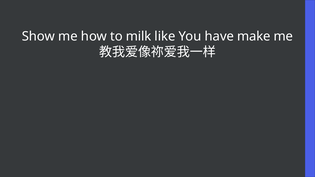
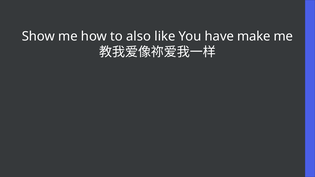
milk: milk -> also (139, 36)
